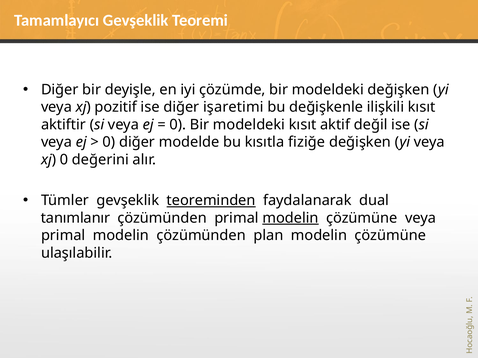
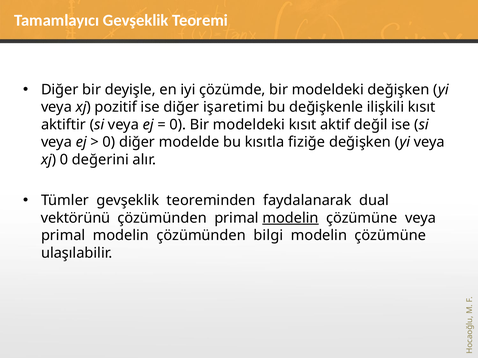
teoreminden underline: present -> none (211, 201)
tanımlanır: tanımlanır -> vektörünü (76, 218)
plan: plan -> bilgi (268, 236)
